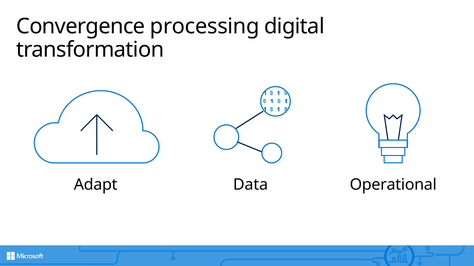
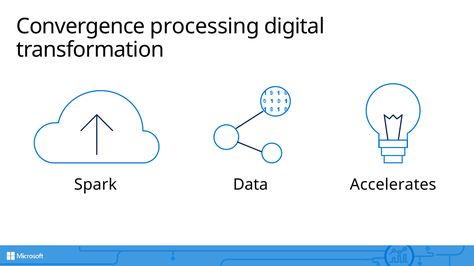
Adapt: Adapt -> Spark (95, 185)
Operational: Operational -> Accelerates (393, 185)
